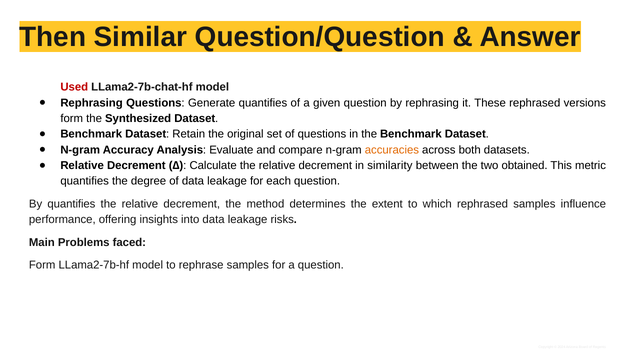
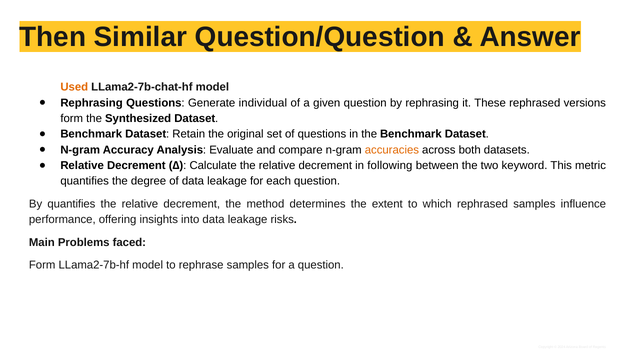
Used colour: red -> orange (74, 87)
Generate quantifies: quantifies -> individual (263, 103)
similarity: similarity -> following (390, 165)
obtained: obtained -> keyword (524, 165)
